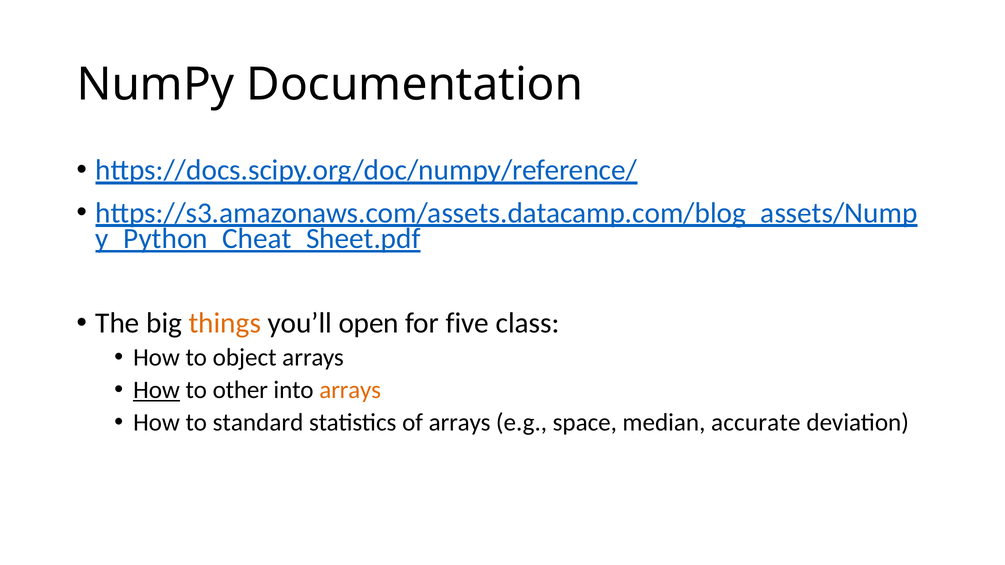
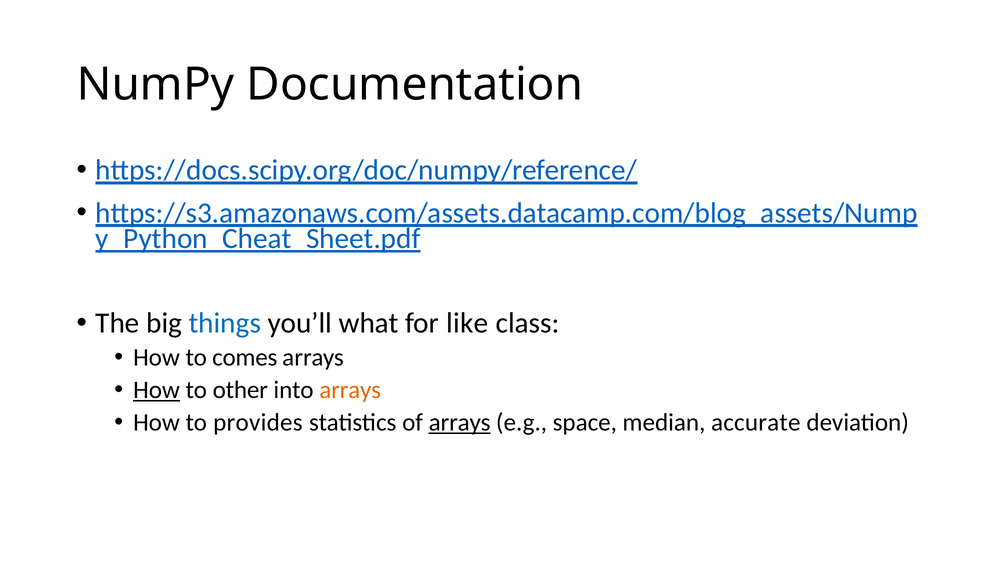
things colour: orange -> blue (225, 323)
open: open -> what (369, 323)
five: five -> like (467, 323)
object: object -> comes (245, 358)
standard: standard -> provides (258, 423)
arrays underline: none -> present (460, 423)
